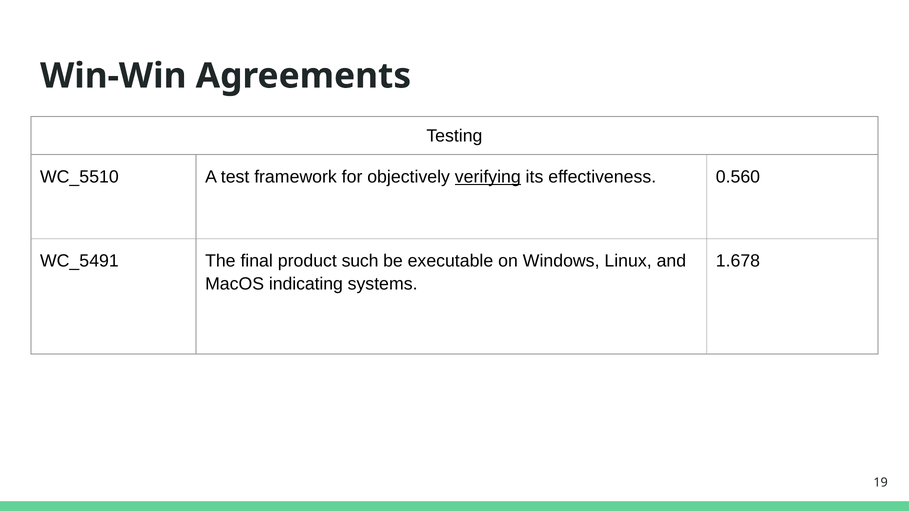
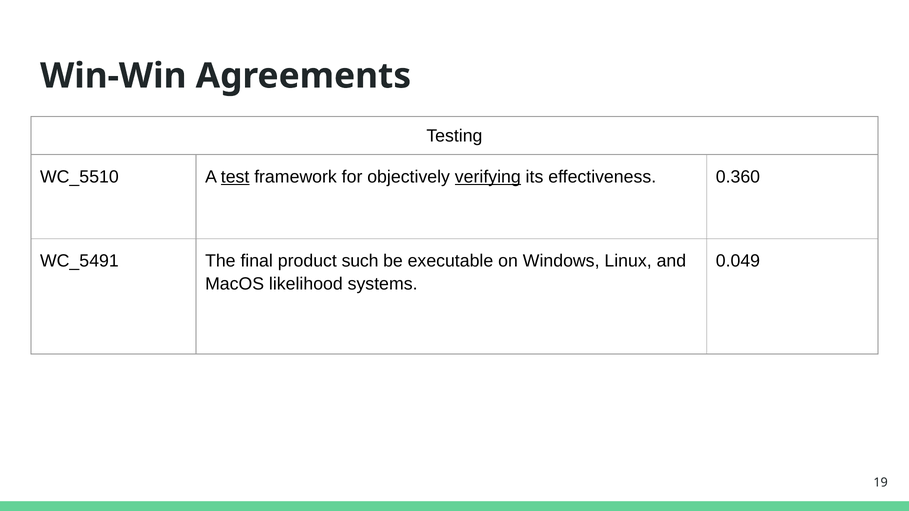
test underline: none -> present (235, 177)
0.560: 0.560 -> 0.360 (738, 177)
1.678: 1.678 -> 0.049 (738, 261)
indicating: indicating -> likelihood (306, 284)
